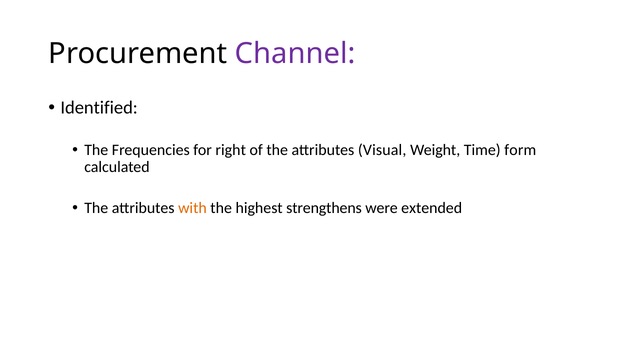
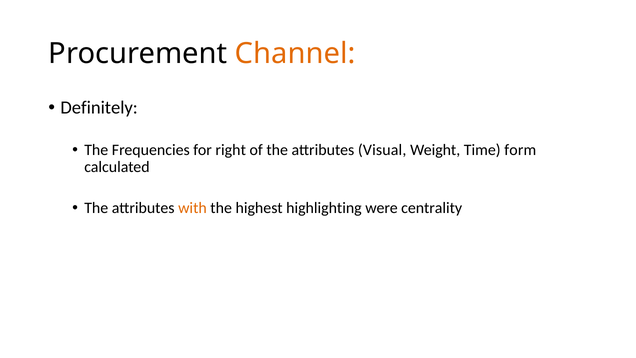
Channel colour: purple -> orange (295, 53)
Identified: Identified -> Definitely (99, 108)
strengthens: strengthens -> highlighting (324, 208)
extended: extended -> centrality (432, 208)
